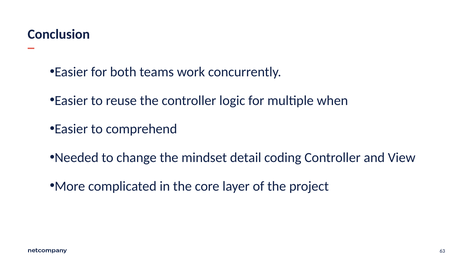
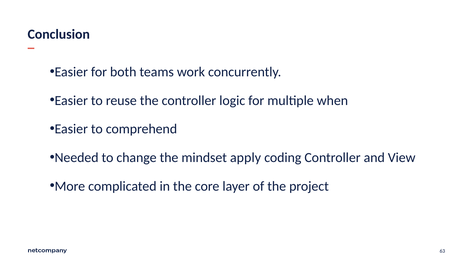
detail: detail -> apply (246, 158)
